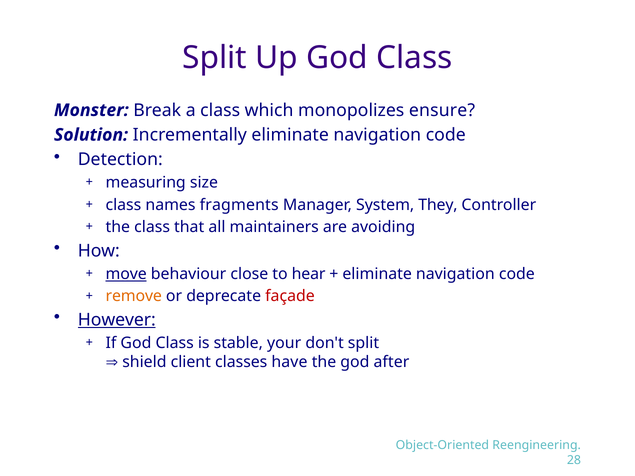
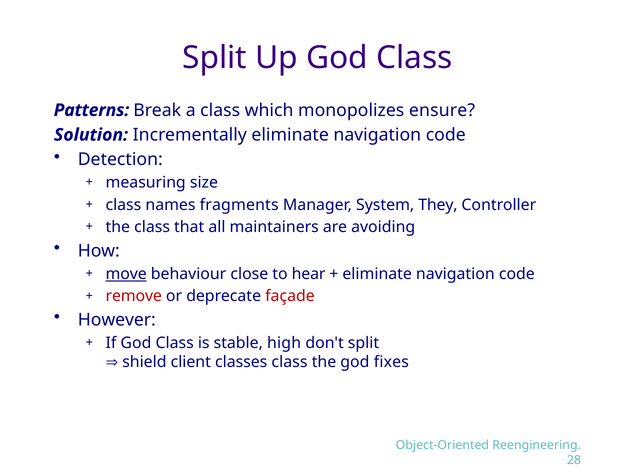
Monster: Monster -> Patterns (92, 110)
remove colour: orange -> red (134, 296)
However underline: present -> none (117, 320)
your: your -> high (284, 343)
classes have: have -> class (289, 362)
after: after -> fixes (391, 362)
